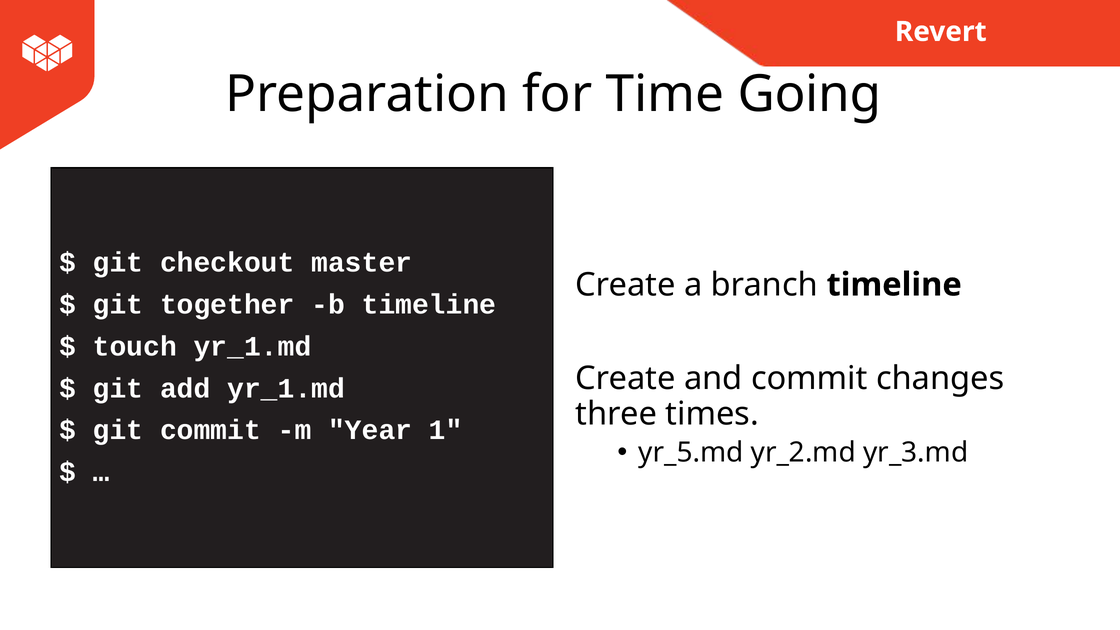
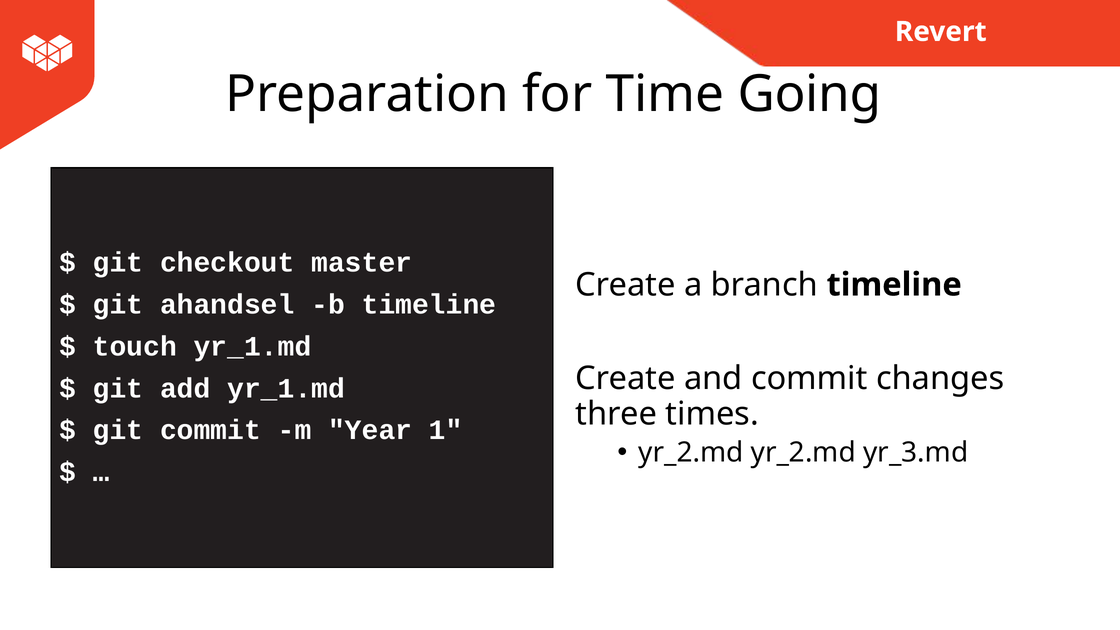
together: together -> ahandsel (227, 305)
yr_5.md: yr_5.md -> yr_2.md (691, 453)
